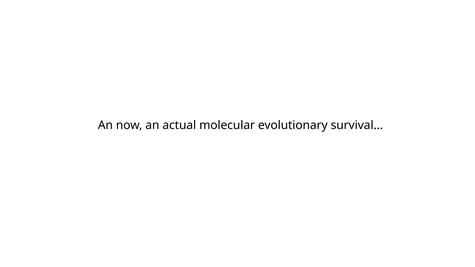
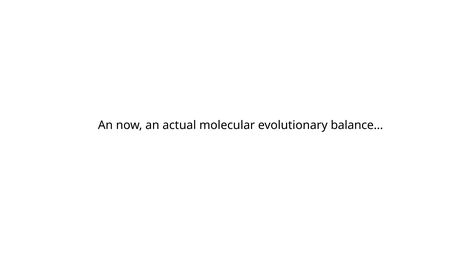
survival…: survival… -> balance… (357, 125)
